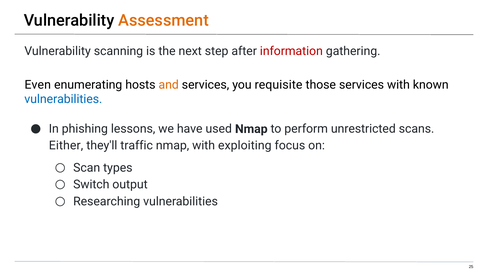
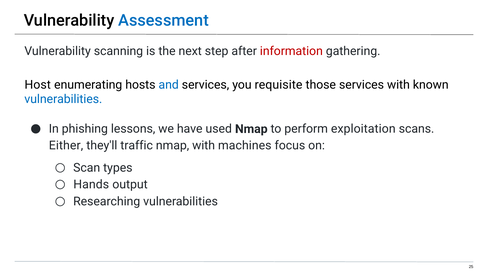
Assessment colour: orange -> blue (164, 21)
Even: Even -> Host (38, 85)
and colour: orange -> blue (169, 85)
unrestricted: unrestricted -> exploitation (363, 129)
exploiting: exploiting -> machines (245, 146)
Switch: Switch -> Hands (91, 185)
